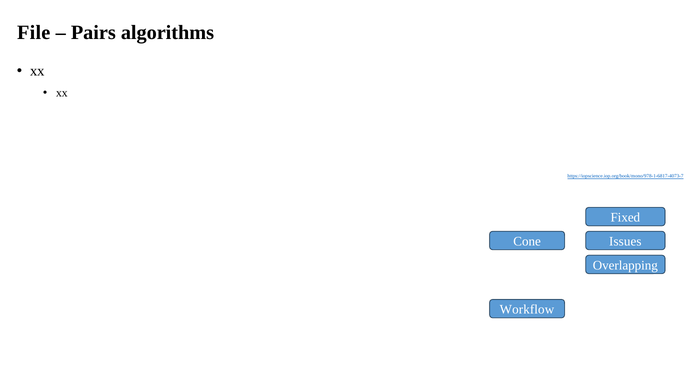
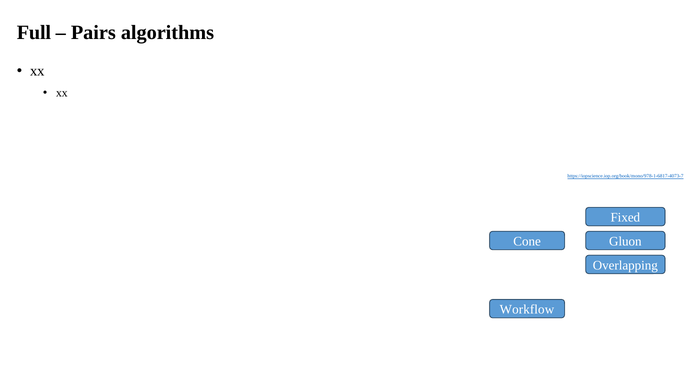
File: File -> Full (34, 32)
Issues: Issues -> Gluon (625, 241)
